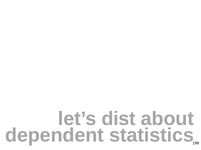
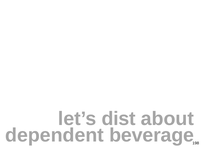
statistics: statistics -> beverage (152, 136)
